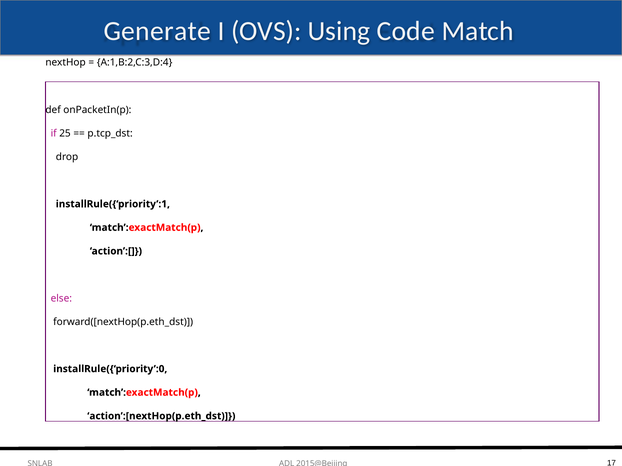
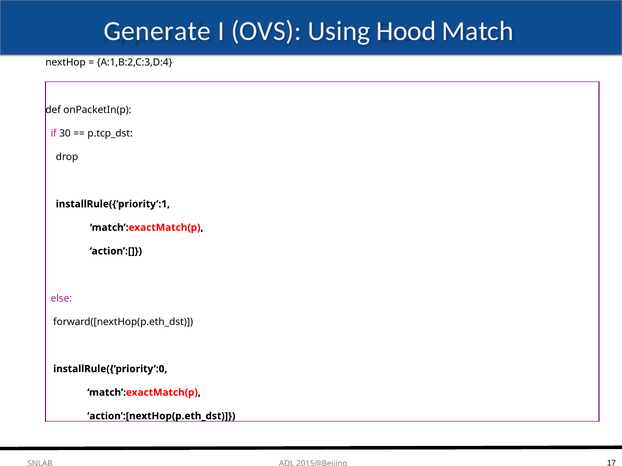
Code: Code -> Hood (406, 31)
25: 25 -> 30 (65, 133)
